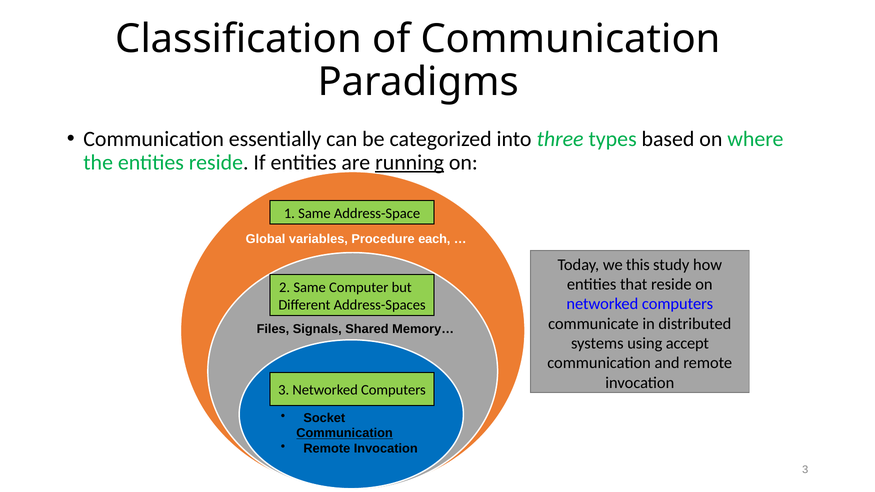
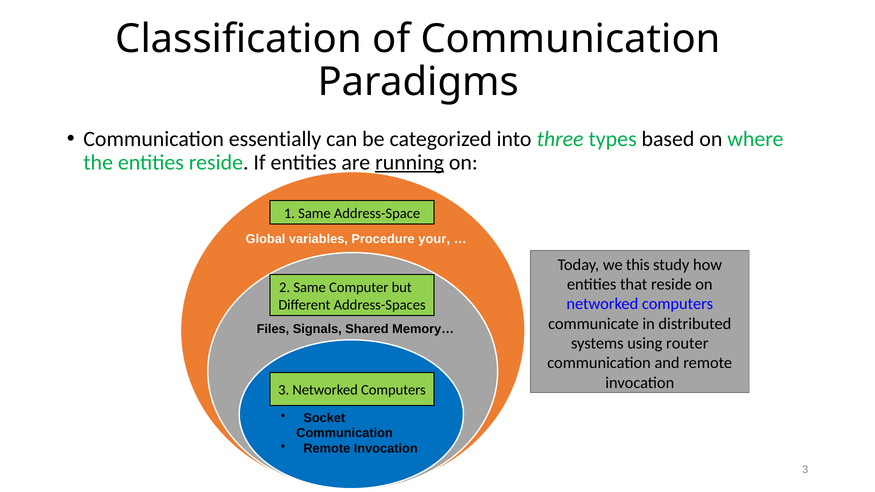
each: each -> your (434, 239)
accept: accept -> router (687, 344)
Communication underline: present -> none (345, 433)
